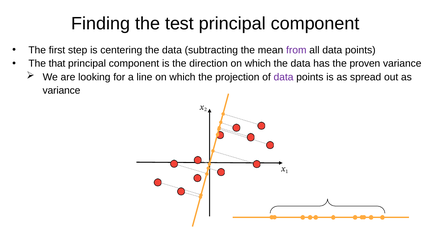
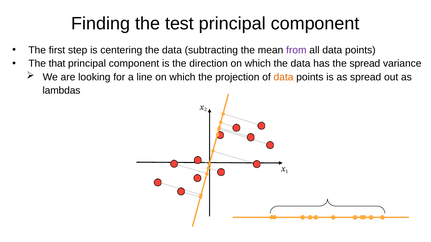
the proven: proven -> spread (365, 64)
data colour: purple -> orange (284, 77)
variance: variance -> lambdas (61, 91)
